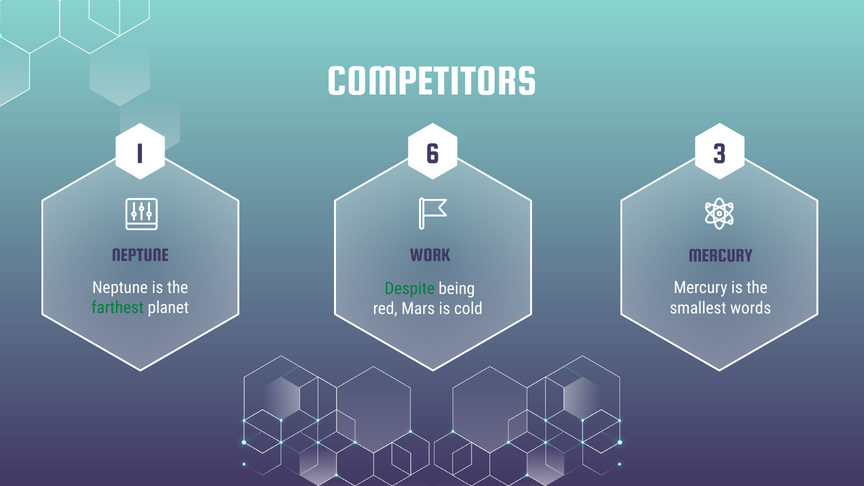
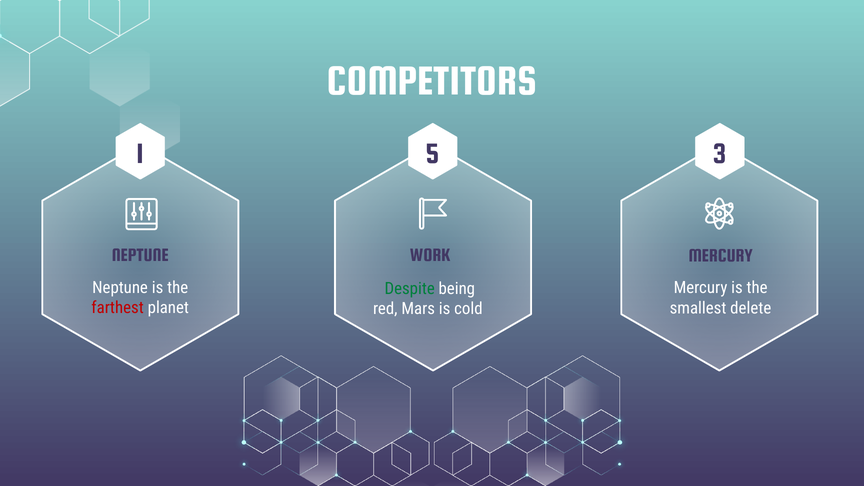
6: 6 -> 5 (433, 153)
farthest colour: green -> red (118, 308)
words: words -> delete (751, 308)
